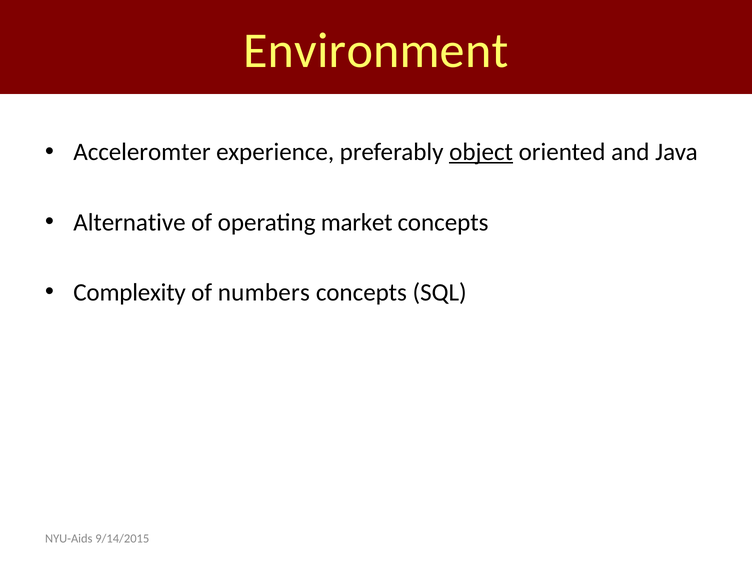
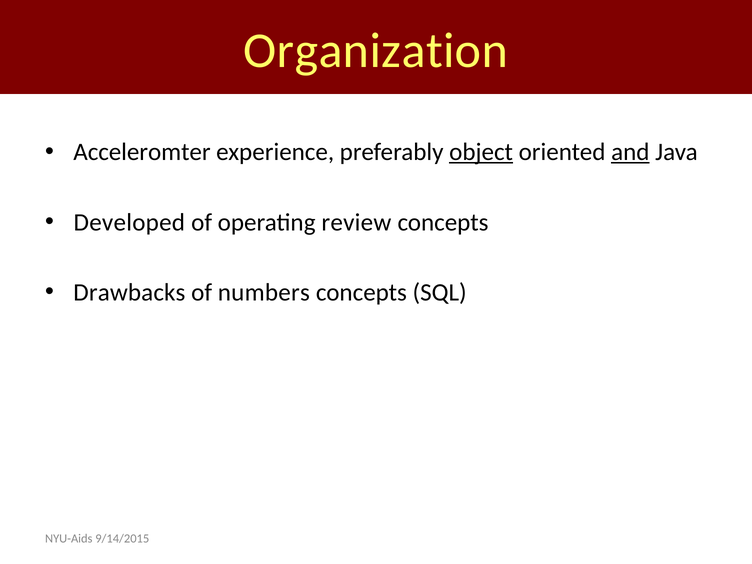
Environment: Environment -> Organization (376, 50)
and underline: none -> present (630, 152)
Alternative: Alternative -> Developed (129, 222)
market: market -> review (356, 222)
Complexity: Complexity -> Drawbacks (129, 292)
